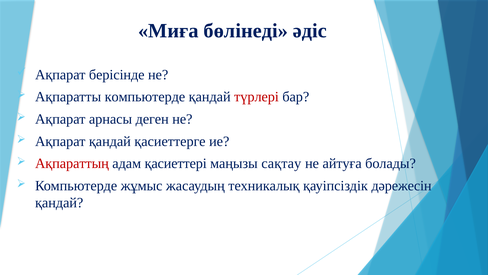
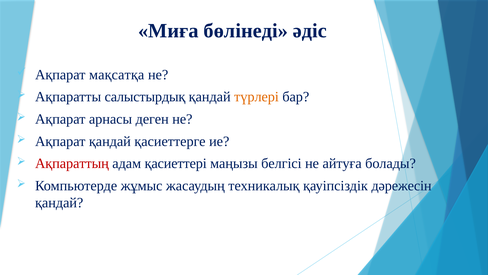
берісінде: берісінде -> мақсатқа (117, 75)
Ақпаратты компьютерде: компьютерде -> салыстырдық (145, 97)
түрлері colour: red -> orange (257, 97)
сақтау: сақтау -> белгісі (281, 163)
